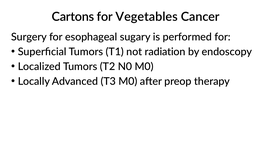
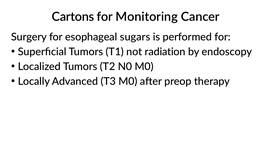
Vegetables: Vegetables -> Monitoring (147, 17)
sugary: sugary -> sugars (135, 37)
